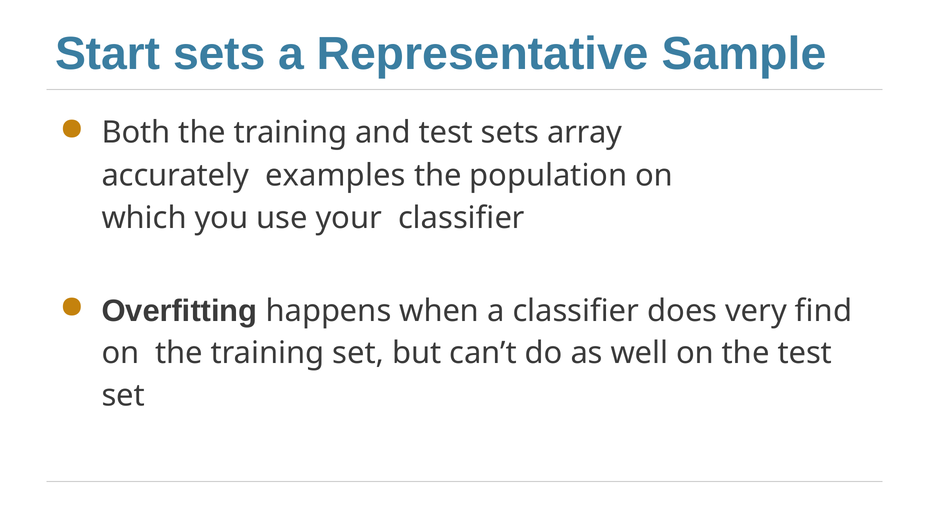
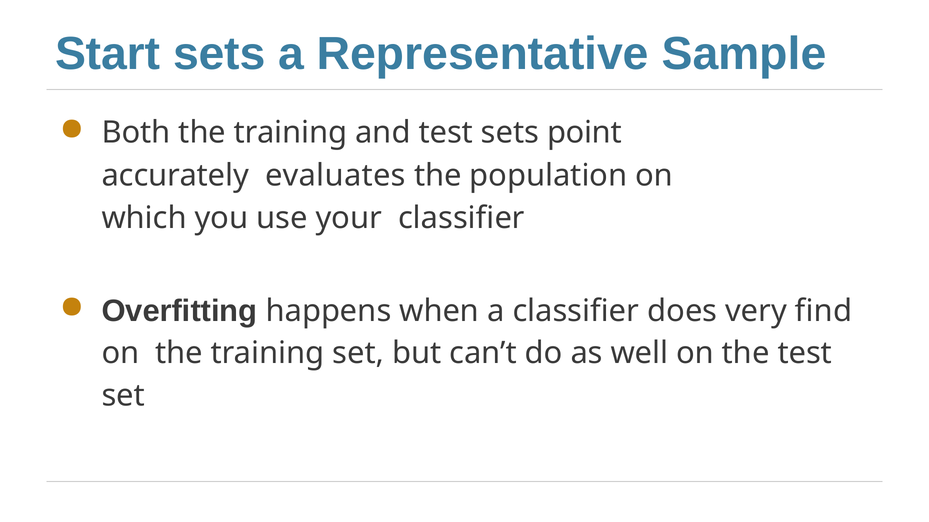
array: array -> point (584, 133)
examples: examples -> evaluates (335, 176)
